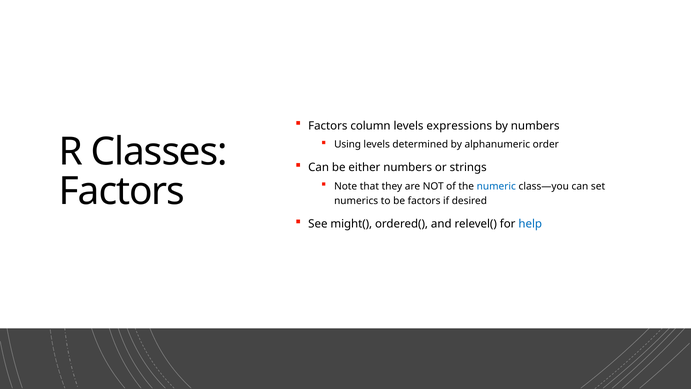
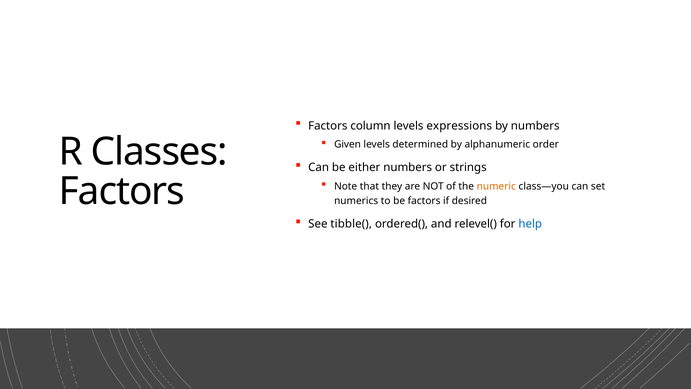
Using: Using -> Given (348, 145)
numeric colour: blue -> orange (496, 186)
might(: might( -> tibble( (351, 224)
